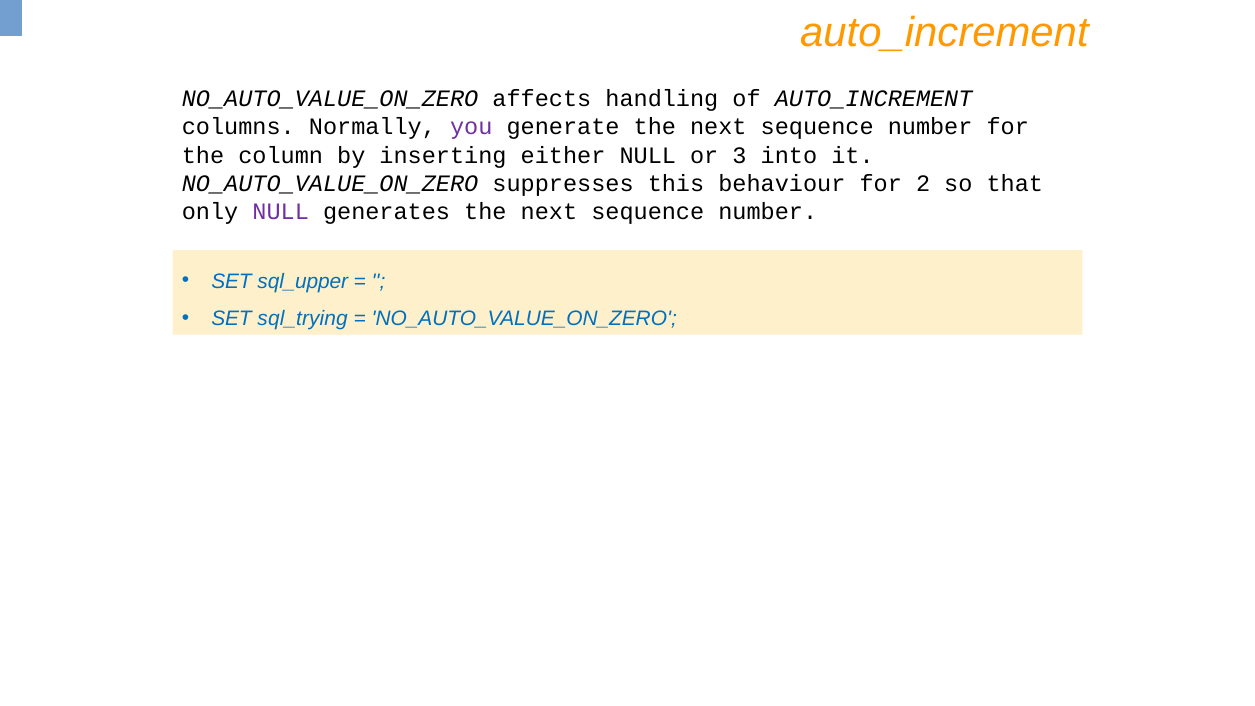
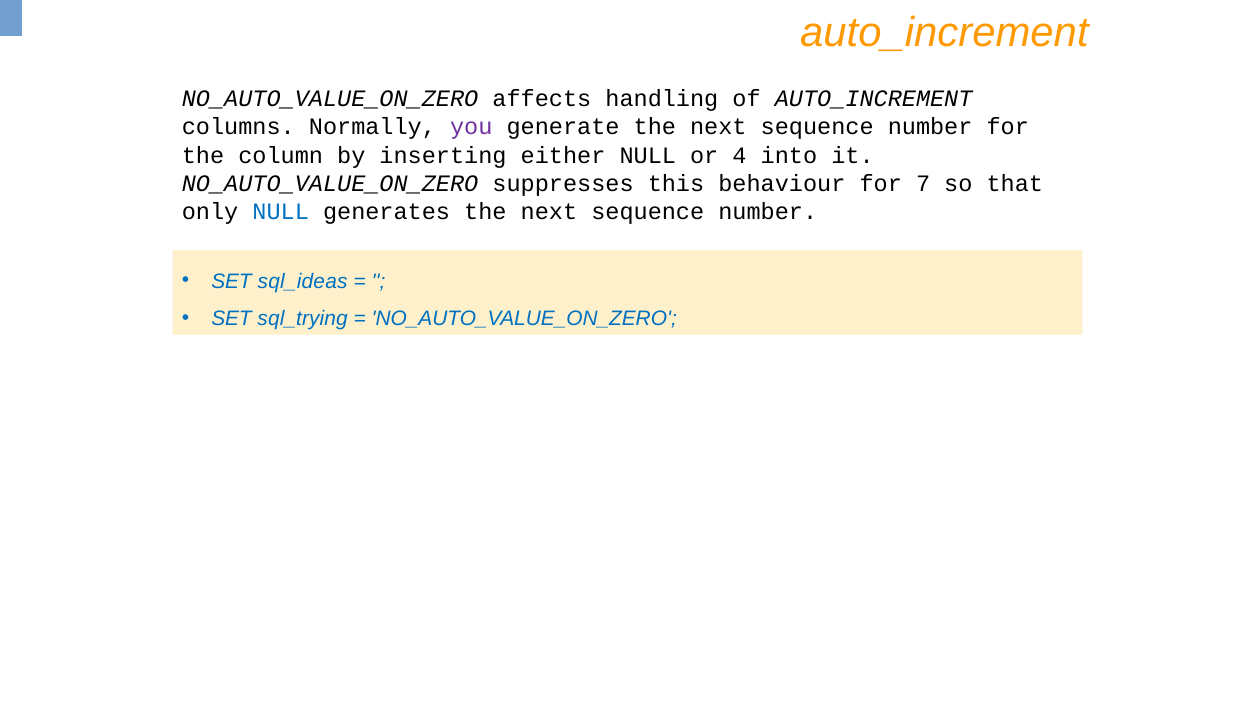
3: 3 -> 4 (740, 155)
2: 2 -> 7 (923, 184)
NULL colour: purple -> blue (281, 212)
sql_upper: sql_upper -> sql_ideas (303, 281)
